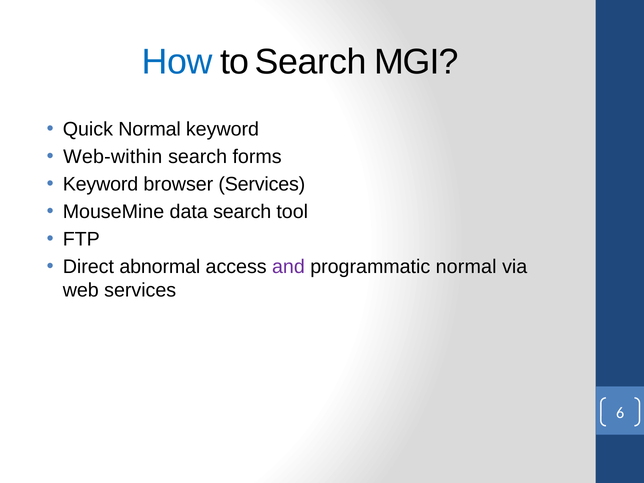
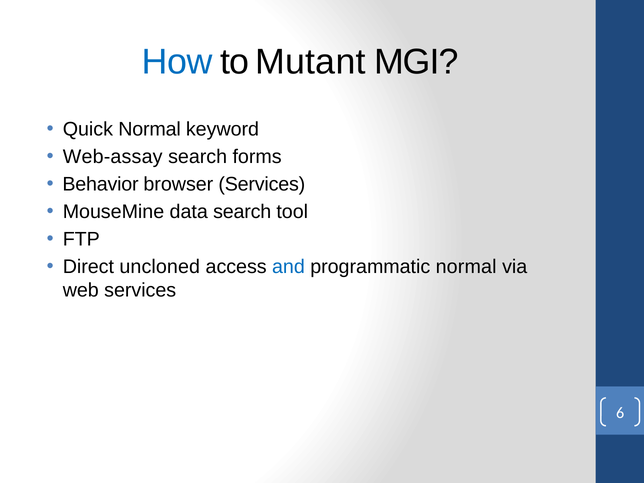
to Search: Search -> Mutant (310, 62)
Web-within: Web-within -> Web-assay (113, 157)
Keyword: Keyword -> Behavior (101, 184)
abnormal: abnormal -> uncloned (160, 267)
and colour: purple -> blue (288, 267)
